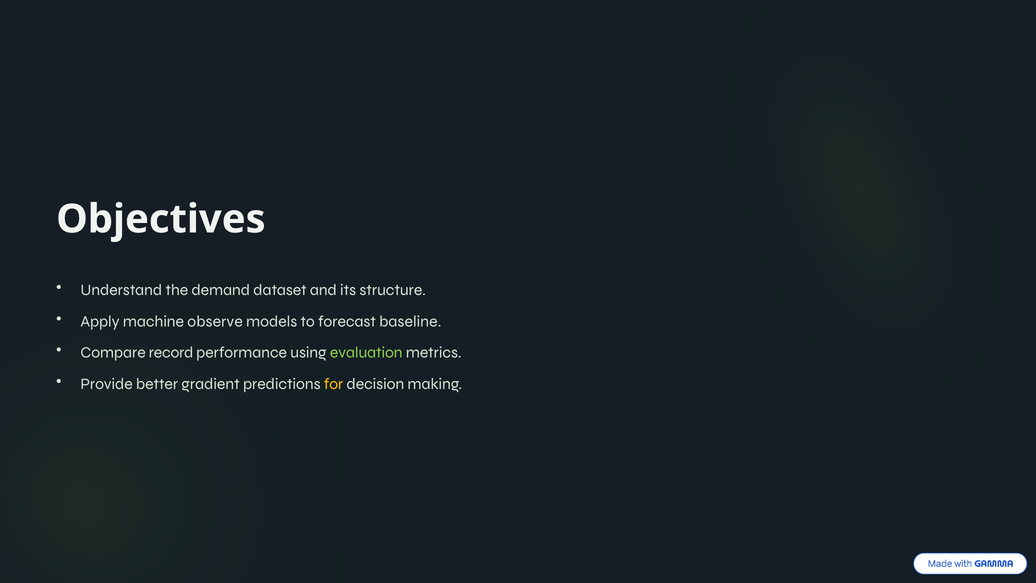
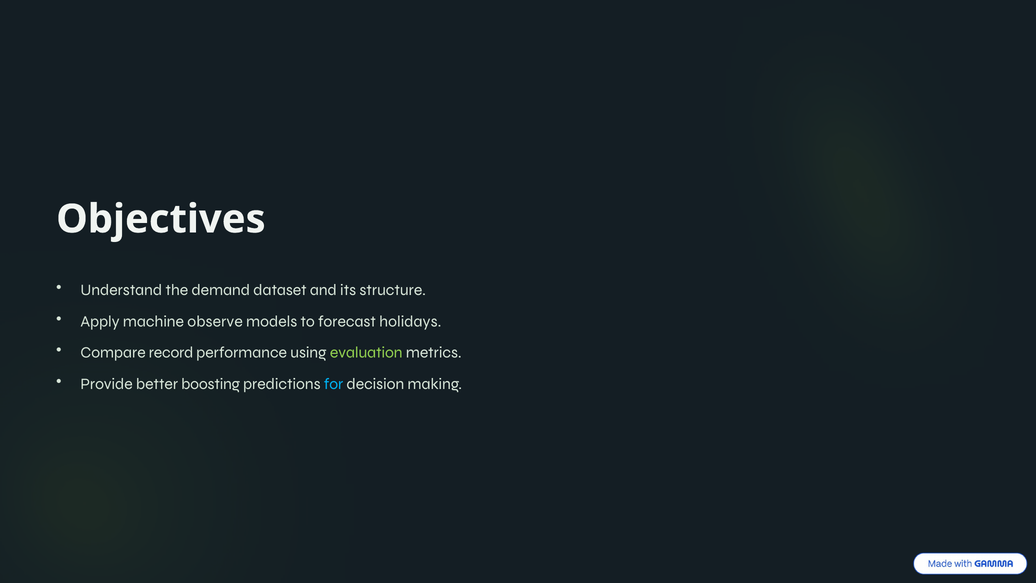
baseline: baseline -> holidays (410, 321)
gradient: gradient -> boosting (211, 384)
for colour: yellow -> light blue (334, 384)
